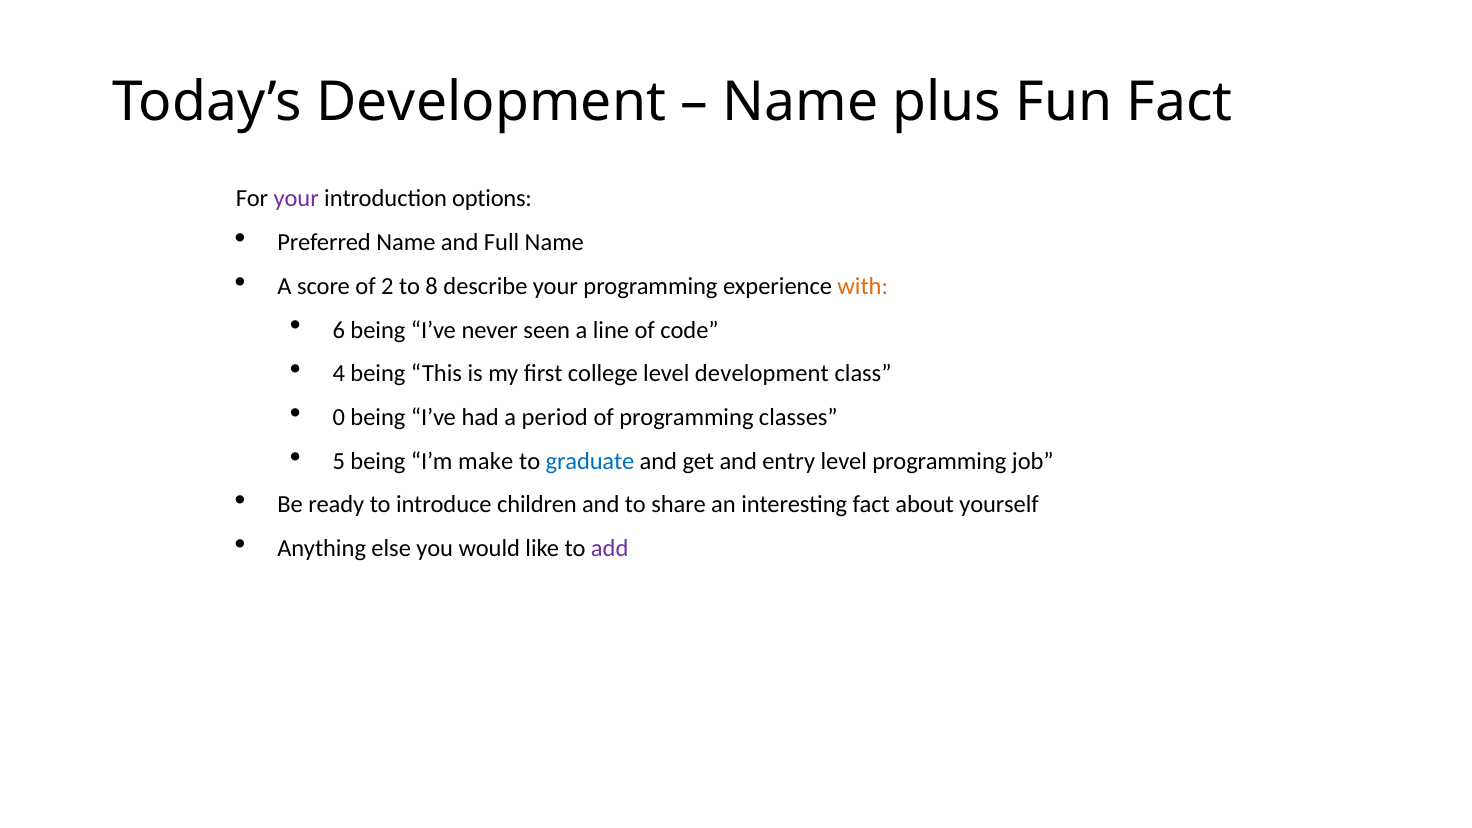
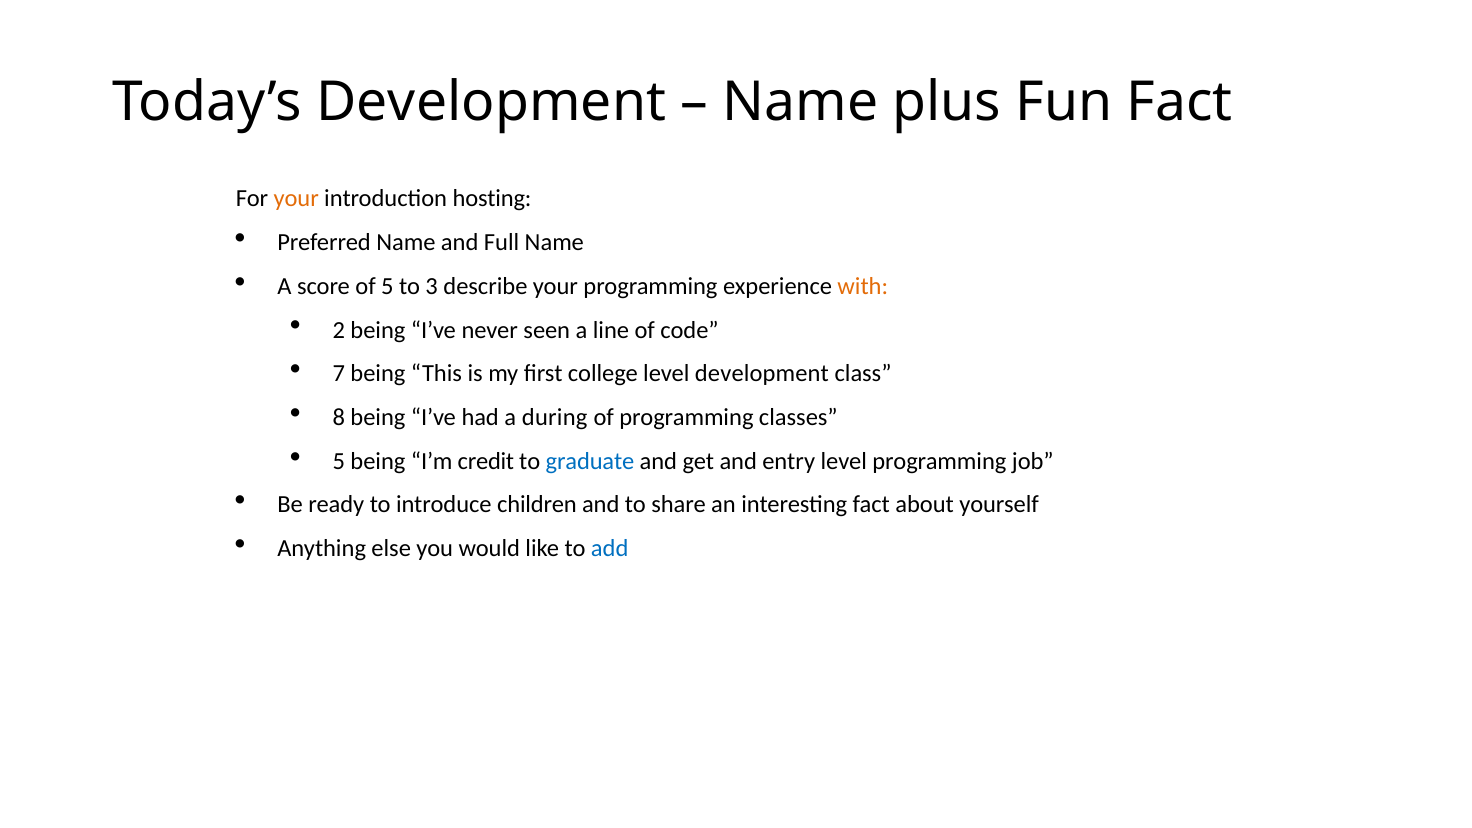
your colour: purple -> orange (296, 199)
options: options -> hosting (492, 199)
of 2: 2 -> 5 (387, 286)
8: 8 -> 3 (432, 286)
6: 6 -> 2 (339, 330)
4: 4 -> 7 (339, 374)
0: 0 -> 8 (339, 417)
period: period -> during (555, 417)
make: make -> credit (486, 461)
add colour: purple -> blue (610, 549)
